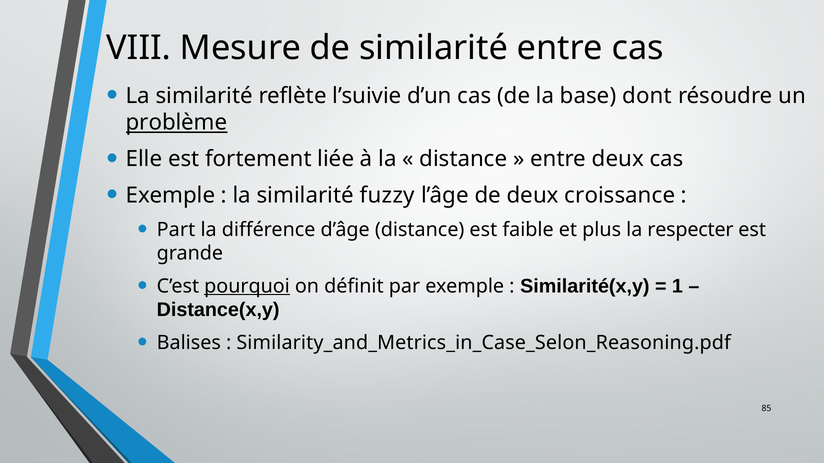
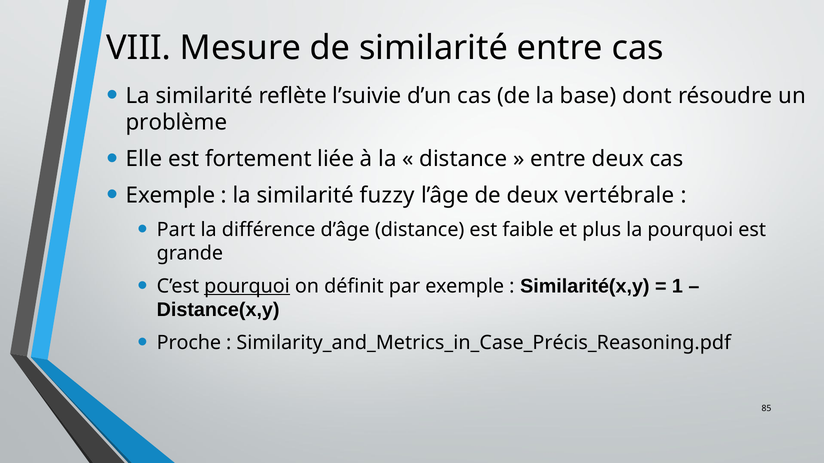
problème underline: present -> none (177, 123)
croissance: croissance -> vertébrale (620, 196)
la respecter: respecter -> pourquoi (690, 230)
Balises: Balises -> Proche (189, 343)
Similarity_and_Metrics_in_Case_Selon_Reasoning.pdf: Similarity_and_Metrics_in_Case_Selon_Reasoning.pdf -> Similarity_and_Metrics_in_Case_Précis_Reasoning.pdf (484, 343)
